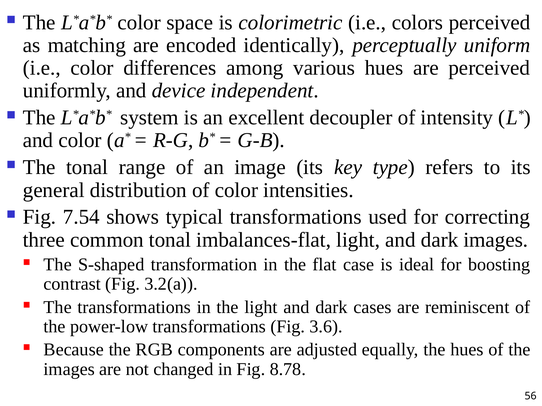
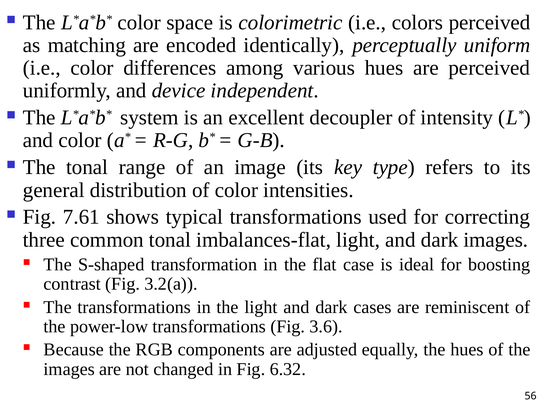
7.54: 7.54 -> 7.61 (81, 217)
8.78: 8.78 -> 6.32 (288, 370)
